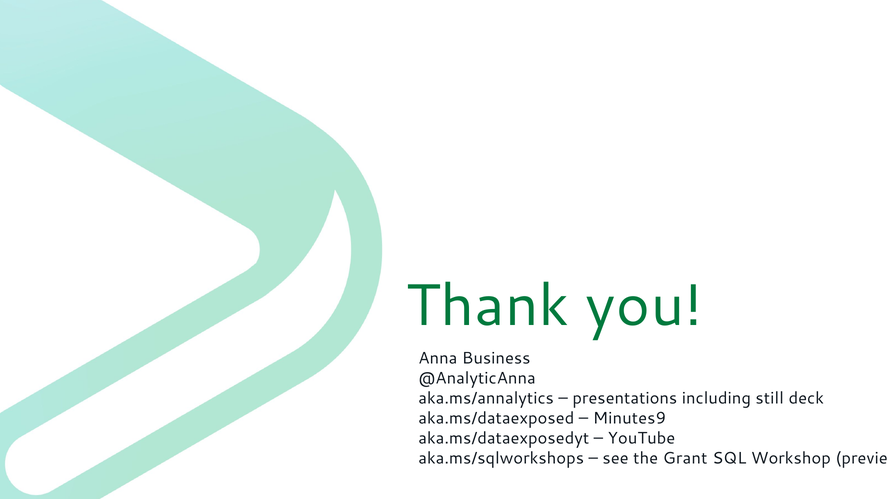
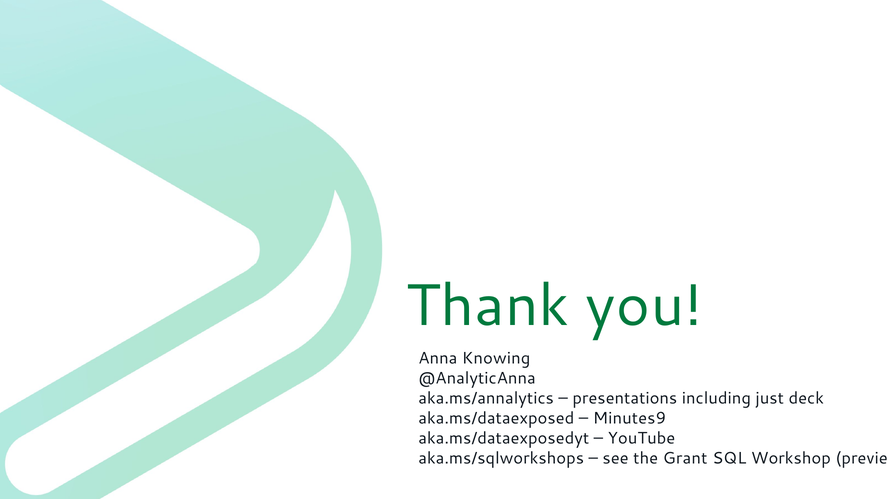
Business: Business -> Knowing (496, 359)
still: still -> just (770, 399)
